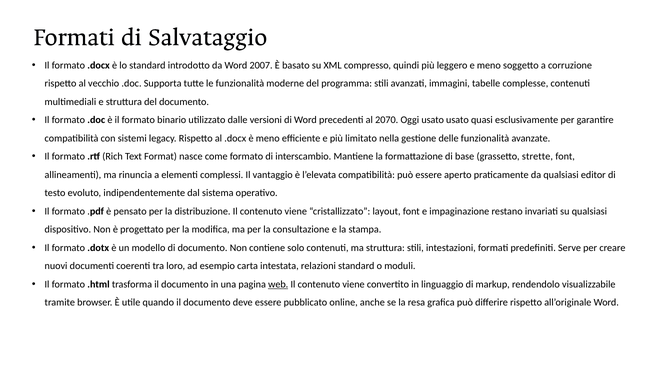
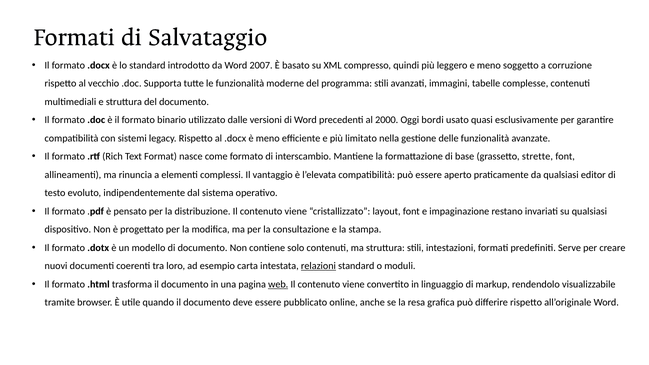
2070: 2070 -> 2000 (387, 120)
Oggi usato: usato -> bordi (433, 120)
relazioni underline: none -> present (318, 266)
